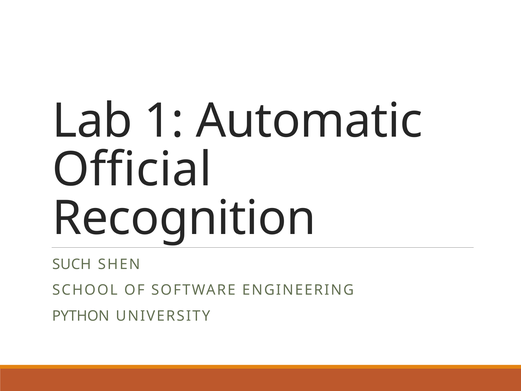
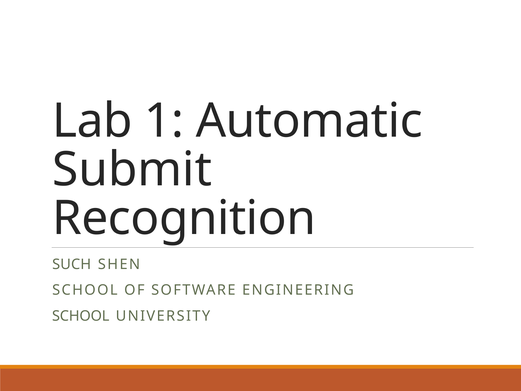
Official: Official -> Submit (132, 170)
PYTHON: PYTHON -> SCHOOL (81, 316)
